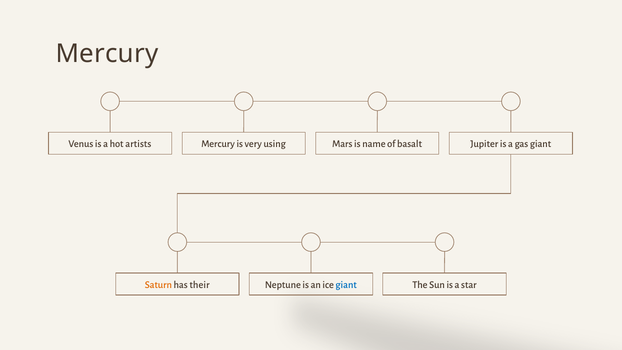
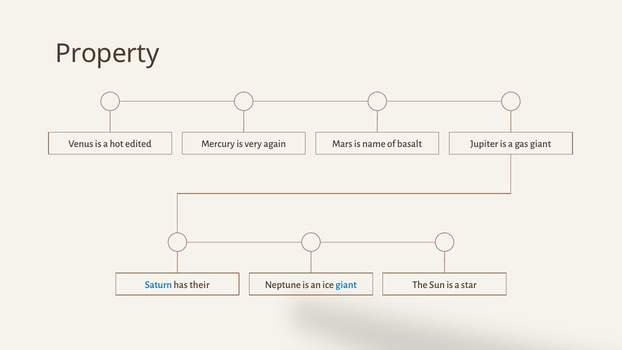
Mercury: Mercury -> Property (107, 54)
artists: artists -> edited (138, 144)
using: using -> again (275, 144)
Saturn colour: orange -> blue (158, 285)
